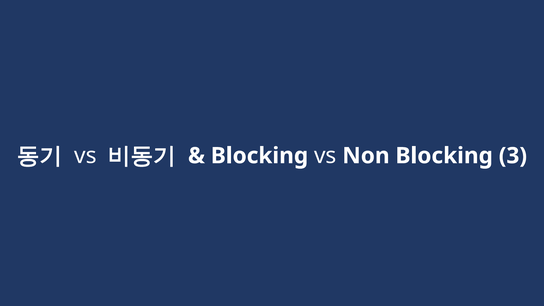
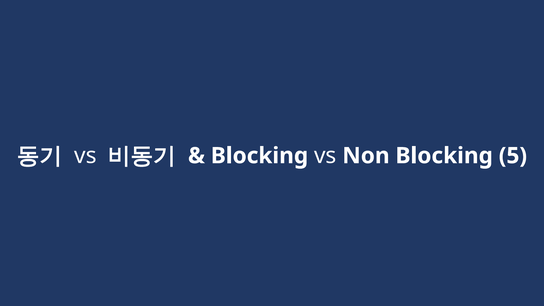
3: 3 -> 5 (513, 156)
